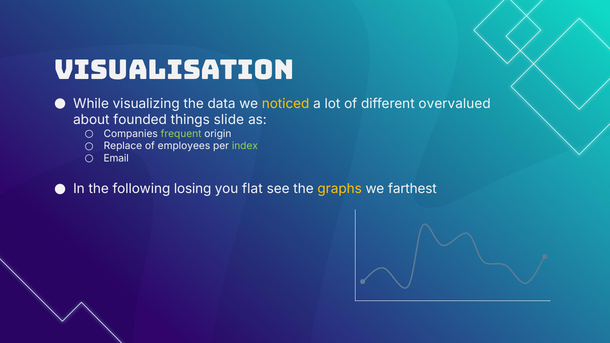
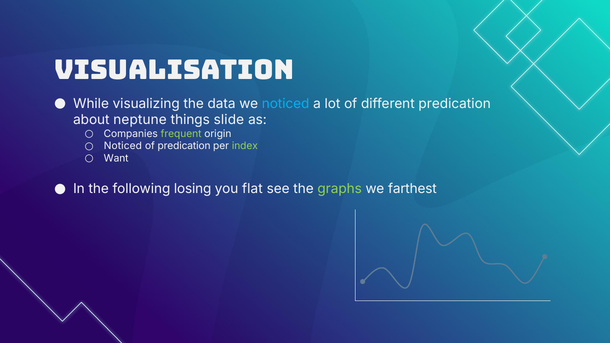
noticed colour: yellow -> light blue (286, 104)
different overvalued: overvalued -> predication (455, 104)
founded: founded -> neptune (140, 120)
Replace: Replace -> Noticed (123, 146)
of employees: employees -> predication (184, 146)
Email: Email -> Want (116, 158)
graphs colour: yellow -> light green (340, 189)
